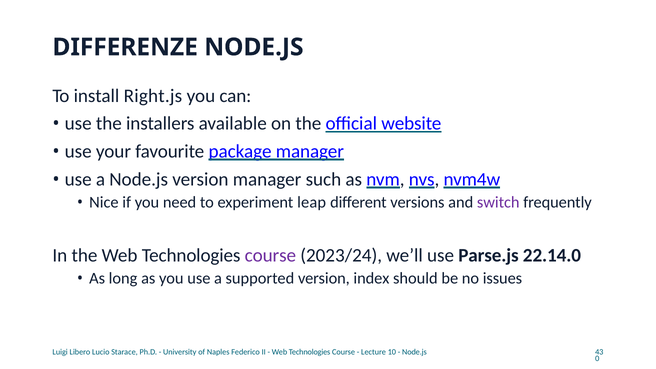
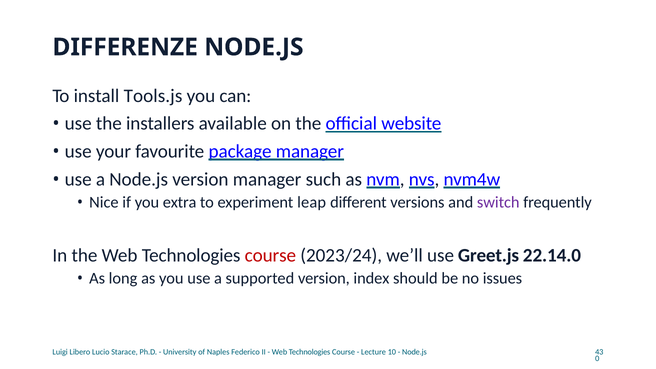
Right.js: Right.js -> Tools.js (153, 96)
need: need -> extra (180, 203)
course colour: purple -> red (270, 256)
Parse.js: Parse.js -> Greet.js (489, 256)
